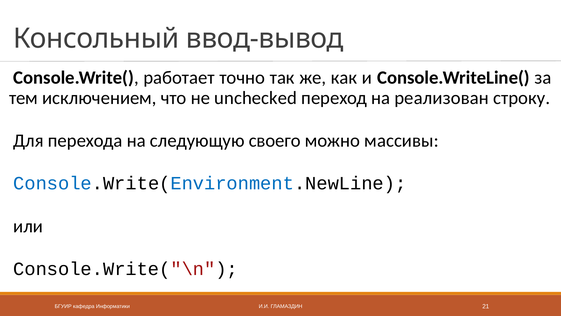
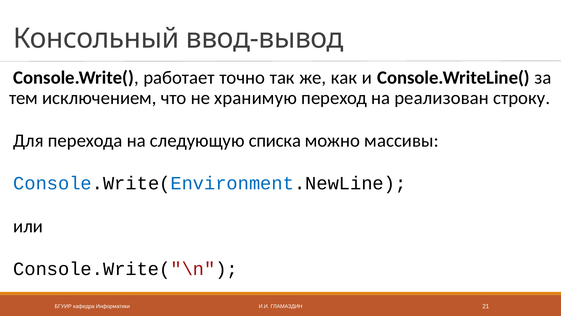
unchecked: unchecked -> хранимую (256, 98)
своего: своего -> списка (275, 140)
